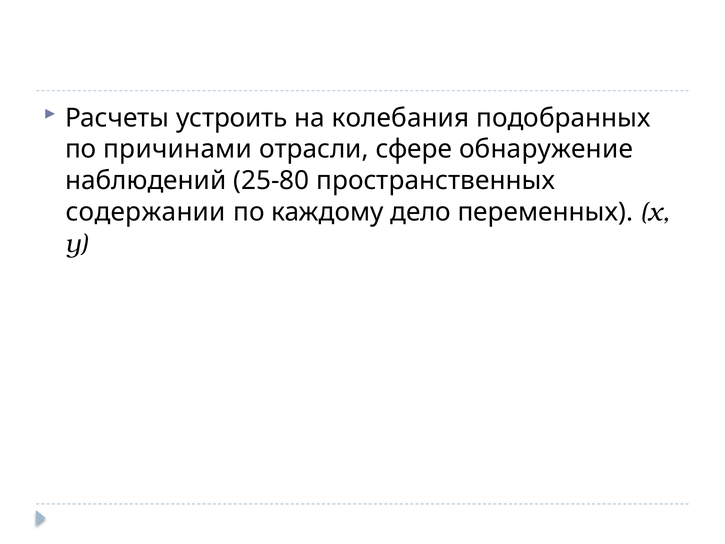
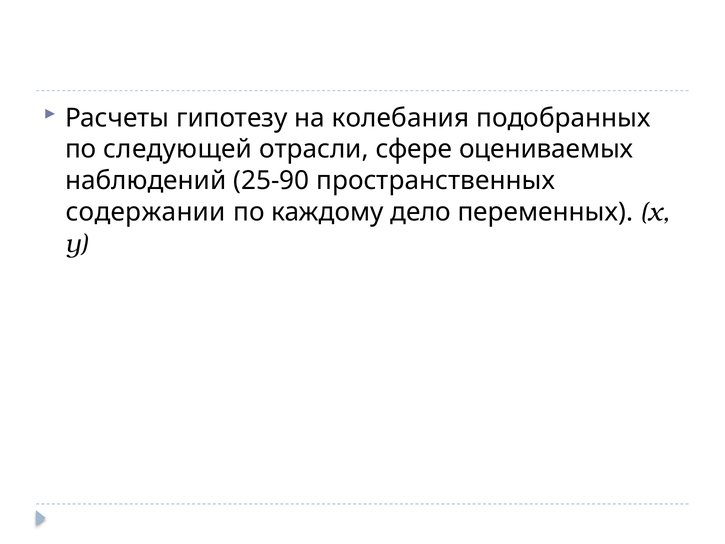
устроить: устроить -> гипотезу (232, 118)
причинами: причинами -> следующей (178, 149)
обнаружение: обнаружение -> оцениваемых (546, 149)
25-80: 25-80 -> 25-90 (271, 181)
